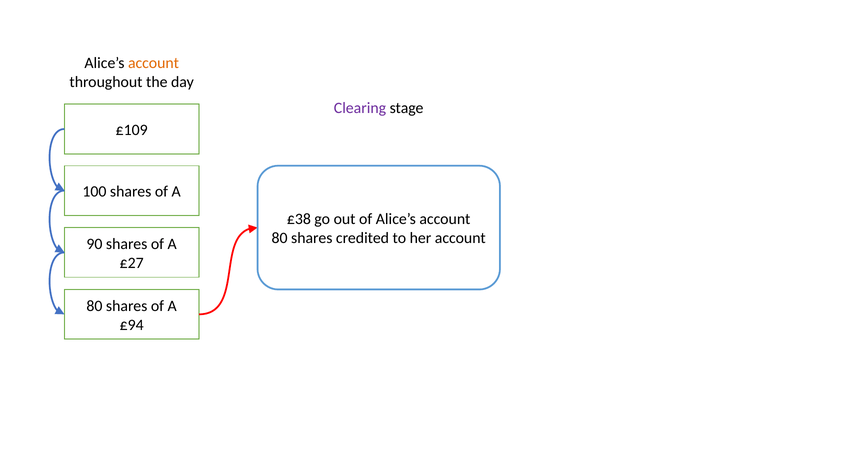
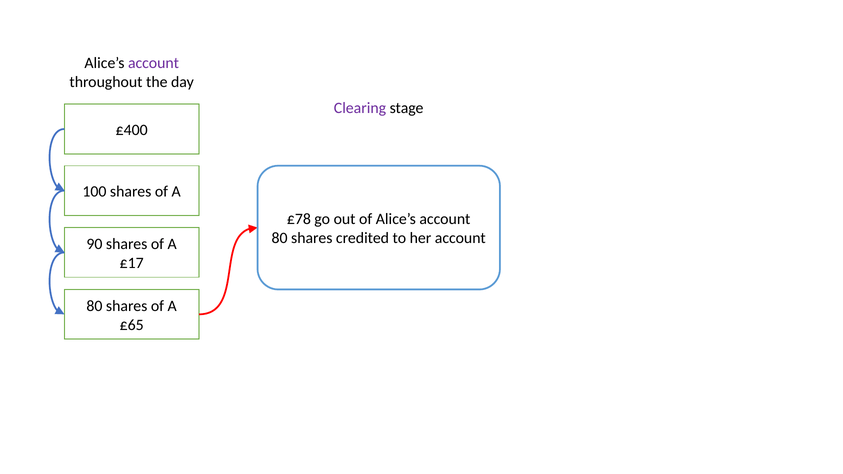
account colour: orange -> purple (153, 63)
£109: £109 -> £400 (132, 130)
£38: £38 -> £78 (299, 219)
£27: £27 -> £17 (132, 263)
£94: £94 -> £65 (132, 325)
